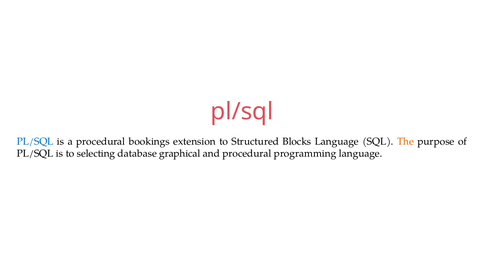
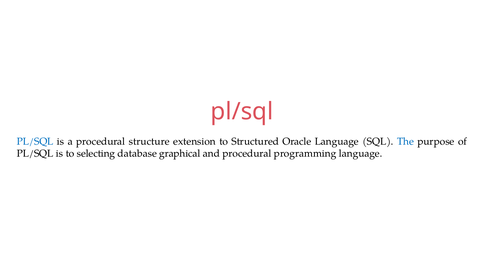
bookings: bookings -> structure (149, 142)
Blocks: Blocks -> Oracle (297, 142)
The colour: orange -> blue (405, 142)
